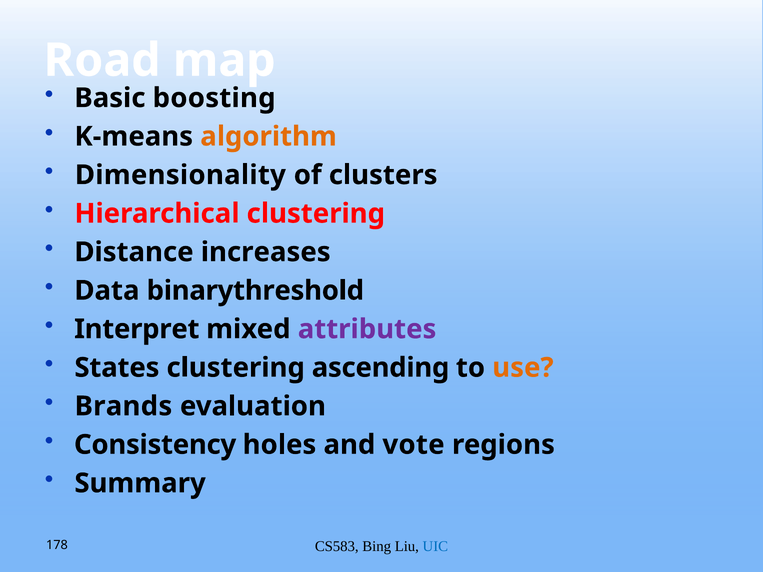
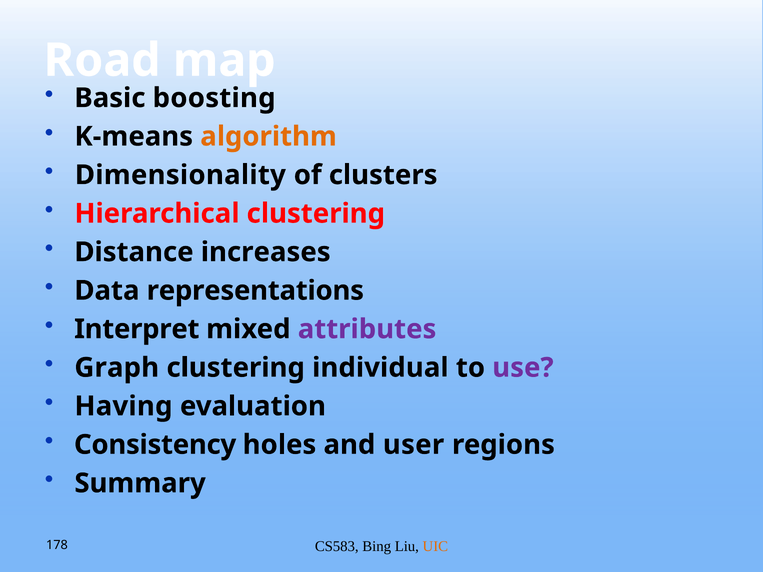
binarythreshold: binarythreshold -> representations (255, 291)
States: States -> Graph (117, 368)
ascending: ascending -> individual (380, 368)
use colour: orange -> purple (523, 368)
Brands: Brands -> Having (123, 406)
vote: vote -> user (414, 445)
UIC colour: blue -> orange (435, 547)
